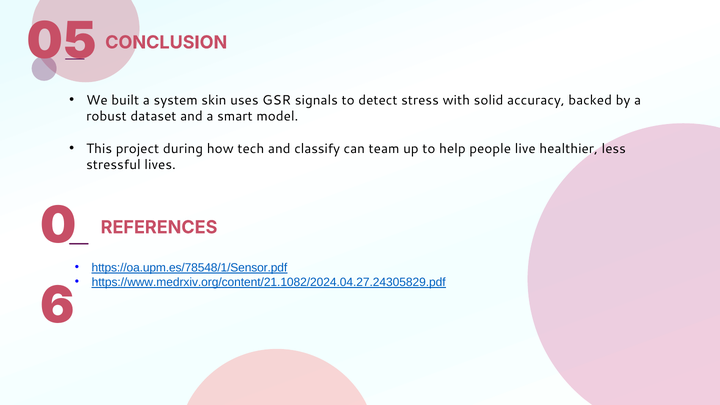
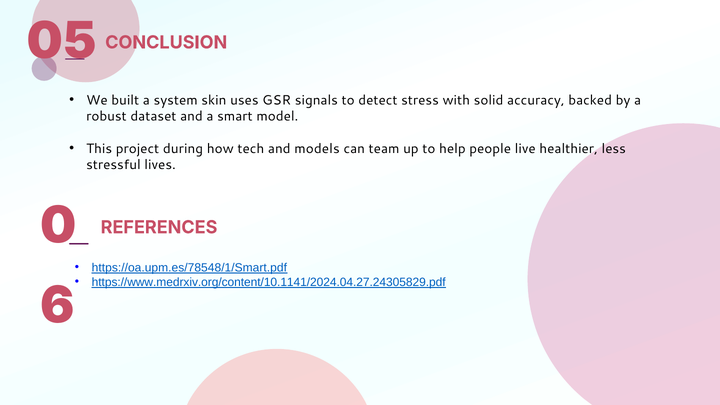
classify: classify -> models (317, 149)
https://oa.upm.es/78548/1/Sensor.pdf: https://oa.upm.es/78548/1/Sensor.pdf -> https://oa.upm.es/78548/1/Smart.pdf (189, 268)
https://www.medrxiv.org/content/21.1082/2024.04.27.24305829.pdf: https://www.medrxiv.org/content/21.1082/2024.04.27.24305829.pdf -> https://www.medrxiv.org/content/10.1141/2024.04.27.24305829.pdf (269, 282)
